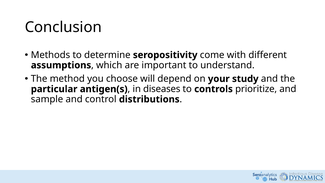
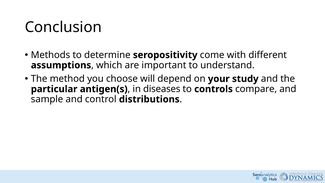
prioritize: prioritize -> compare (256, 89)
